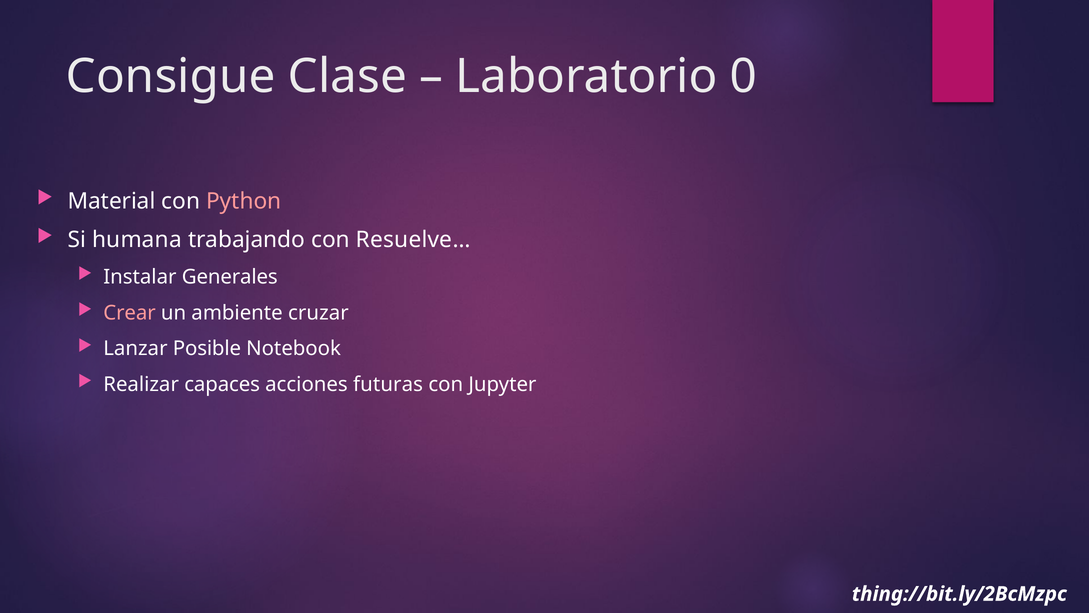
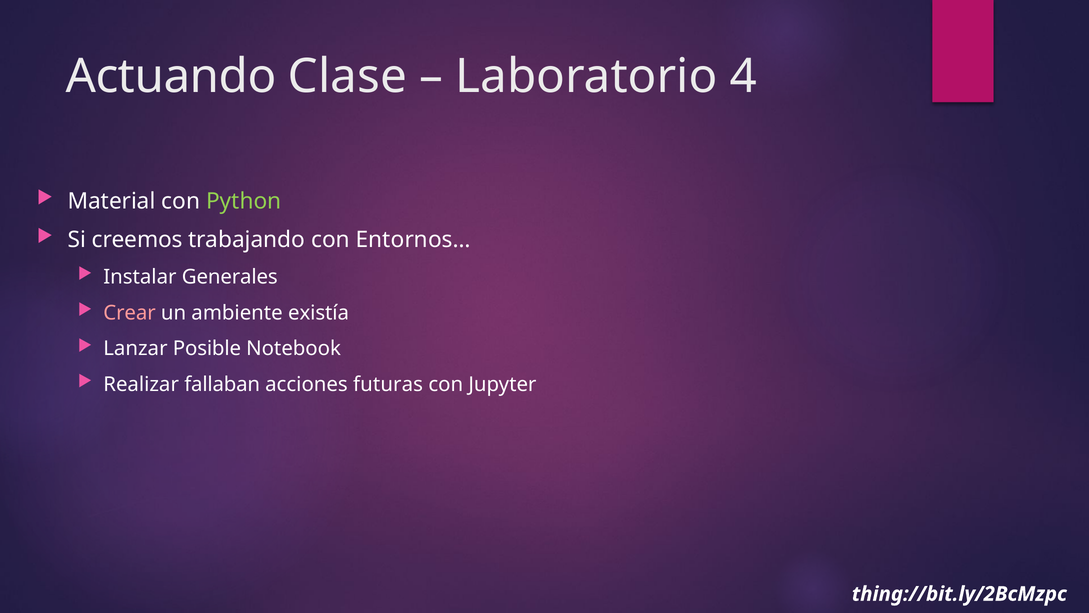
Consigue: Consigue -> Actuando (171, 76)
0: 0 -> 4 (744, 76)
Python colour: pink -> light green (244, 201)
humana: humana -> creemos (137, 240)
Resuelve…: Resuelve… -> Entornos… (413, 240)
cruzar: cruzar -> existía (319, 313)
capaces: capaces -> fallaban (222, 384)
